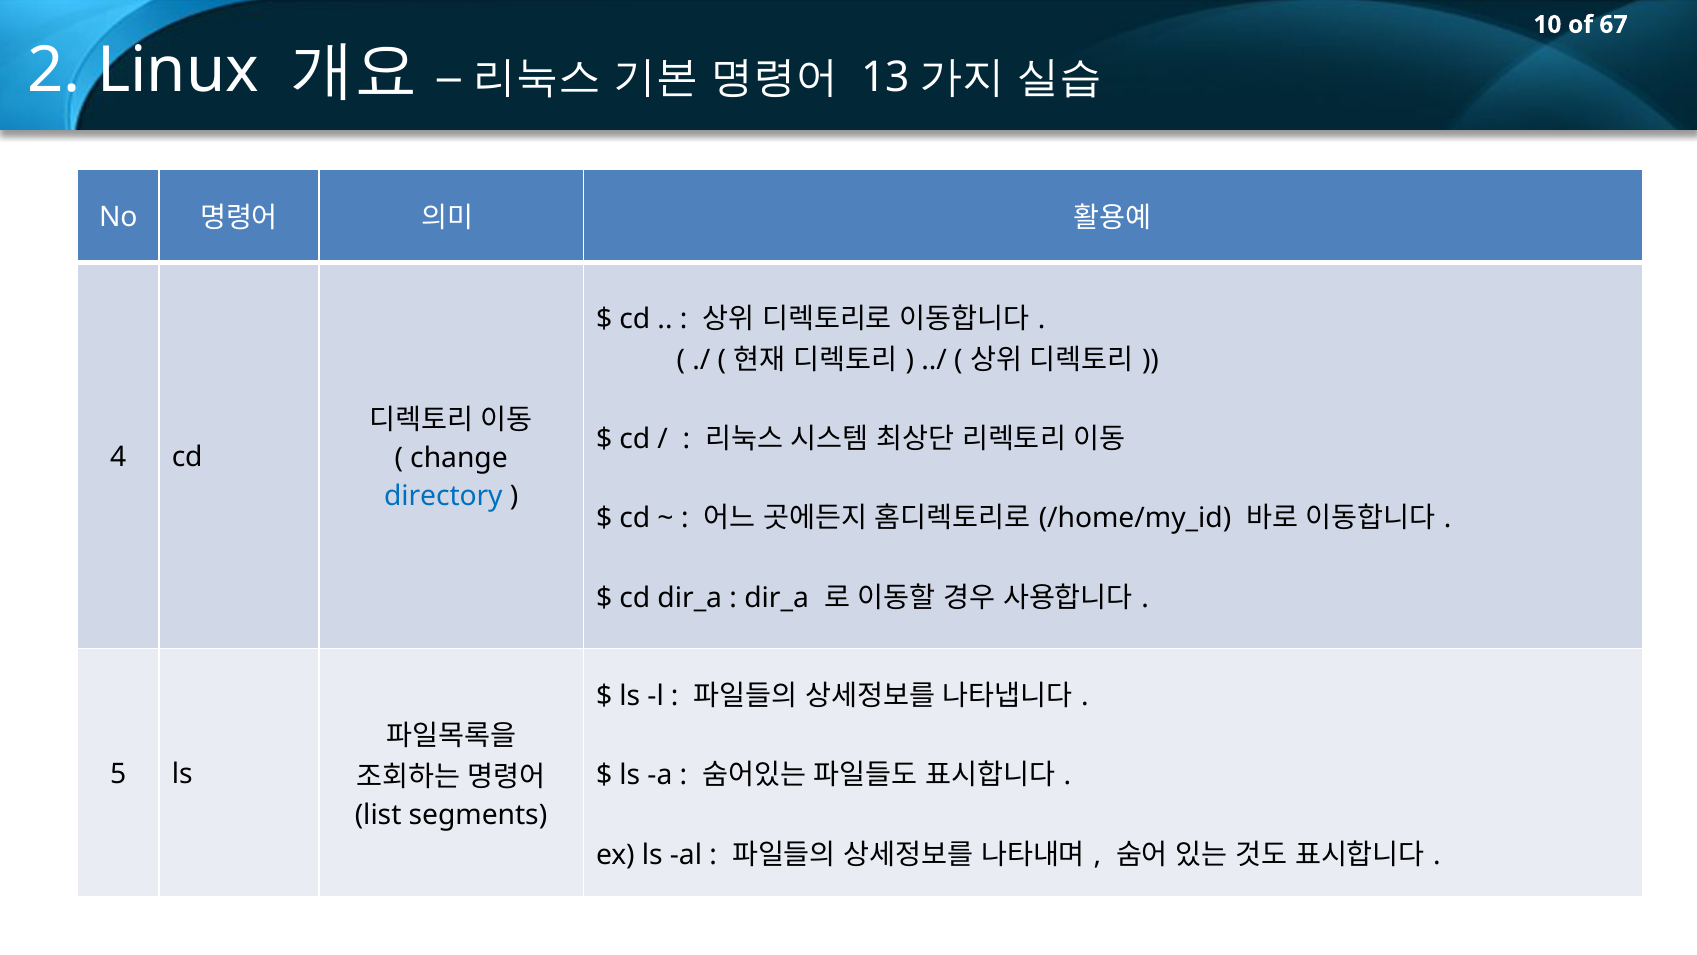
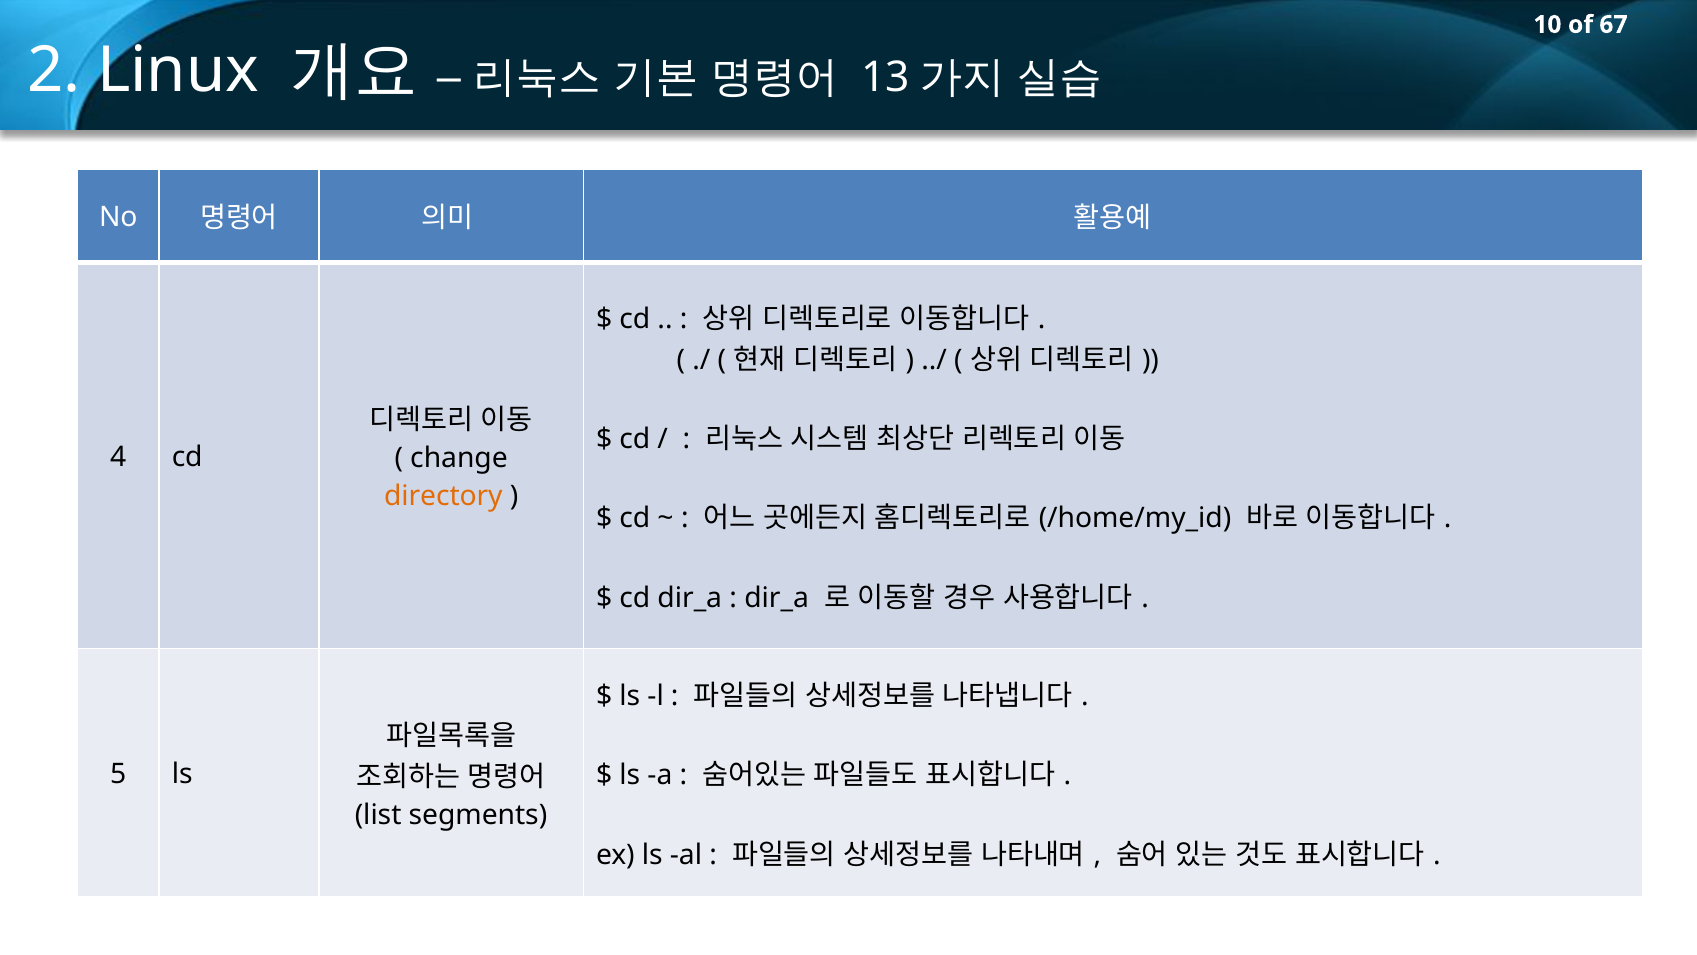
directory colour: blue -> orange (443, 496)
